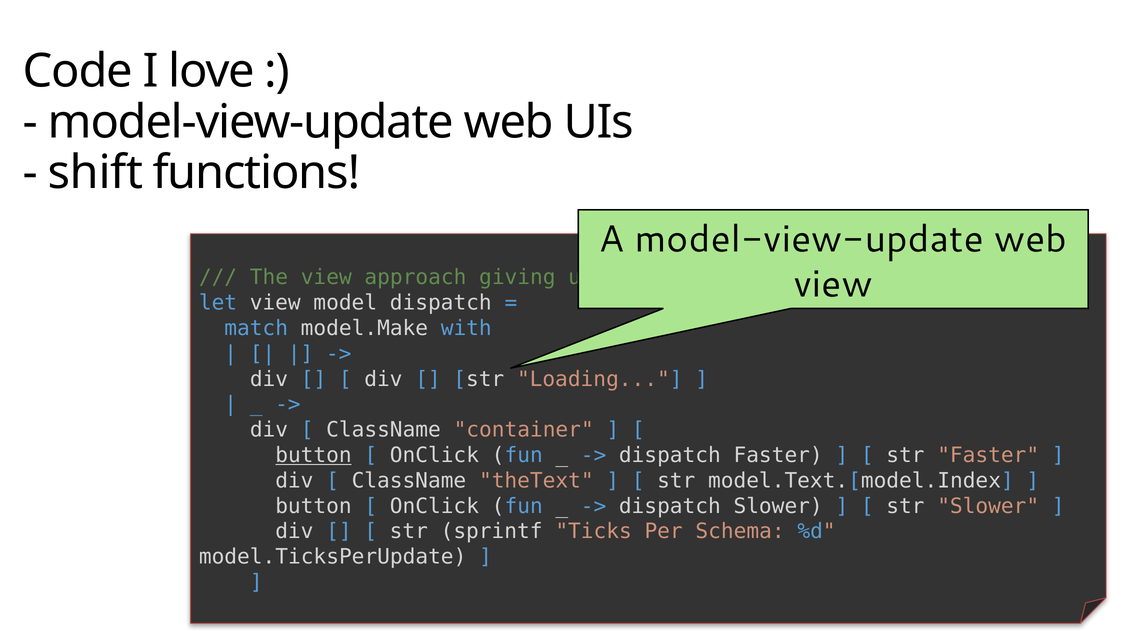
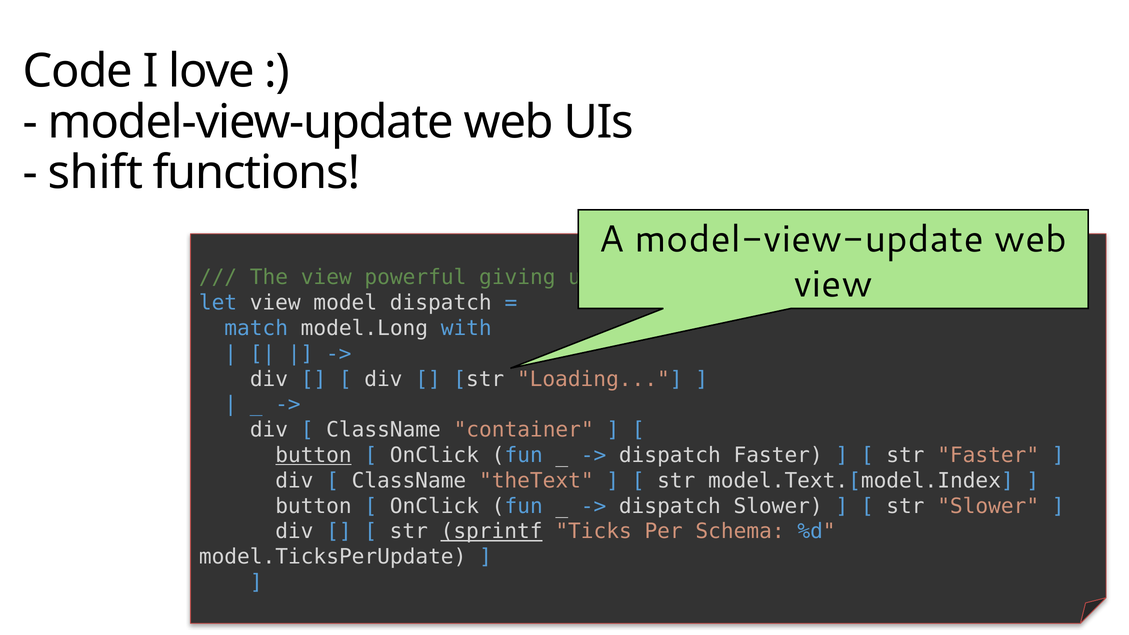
approach: approach -> powerful (415, 278)
model.Make: model.Make -> model.Long (364, 328)
sprintf underline: none -> present (492, 532)
